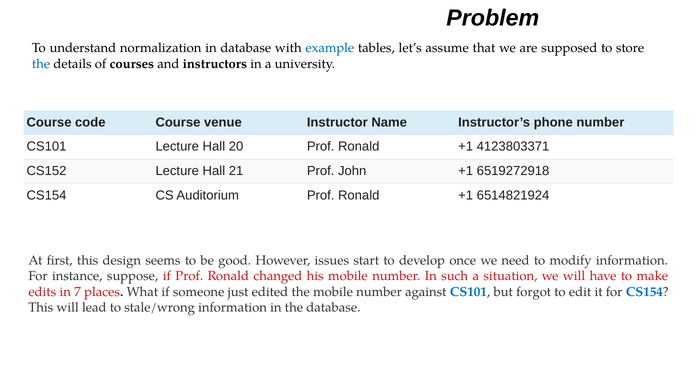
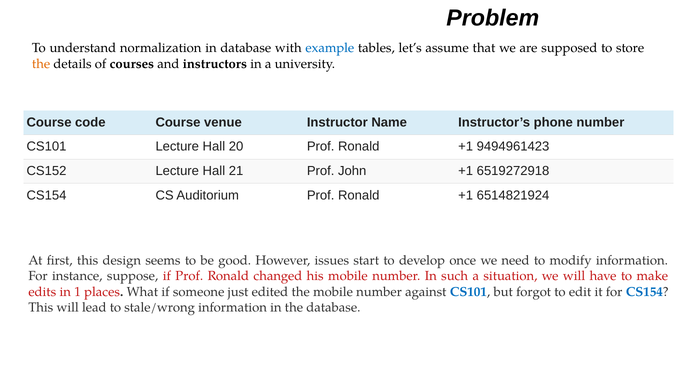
the colour: blue -> orange (41, 64)
4123803371: 4123803371 -> 9494961423 (513, 147)
7: 7 -> 1 (78, 292)
